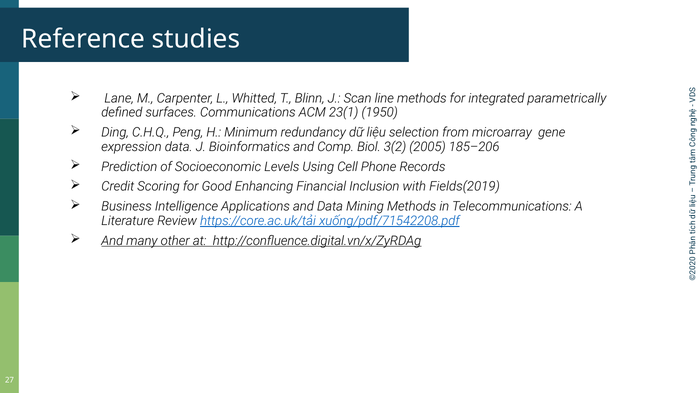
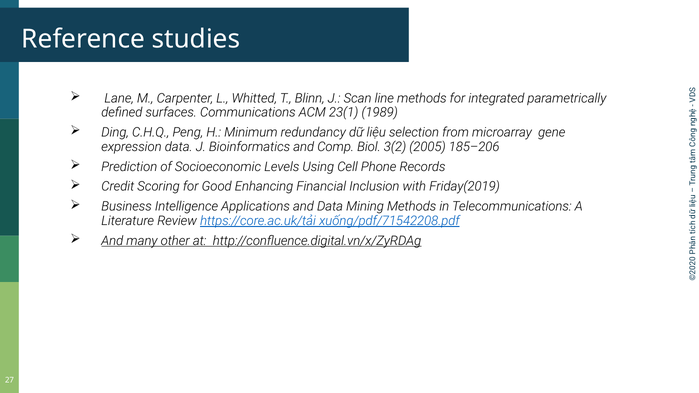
1950: 1950 -> 1989 (380, 113)
Fields(2019: Fields(2019 -> Friday(2019 (465, 187)
